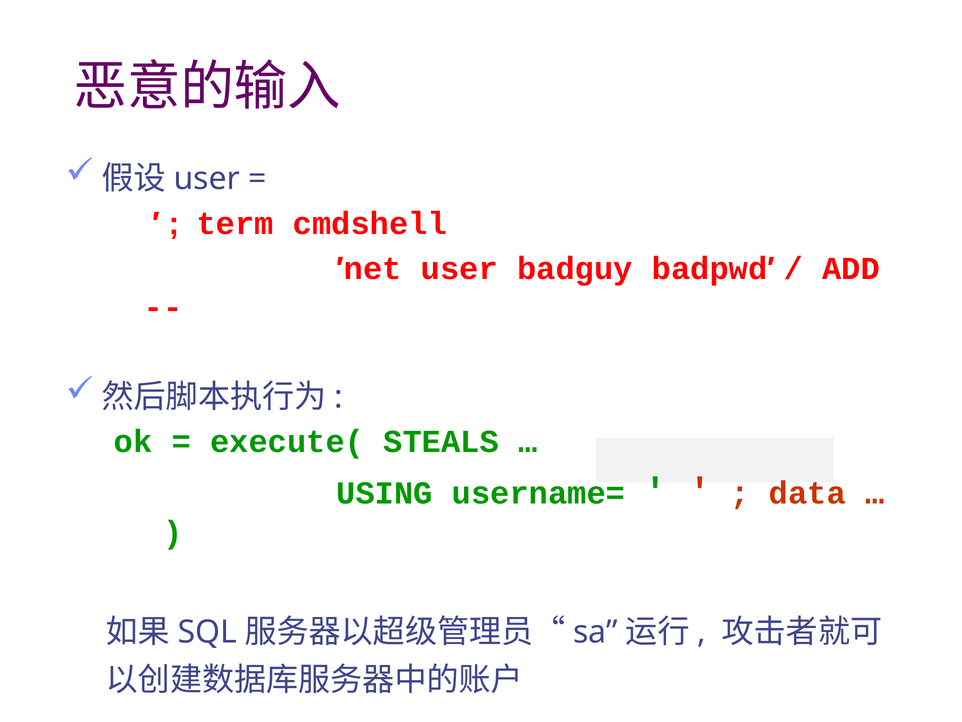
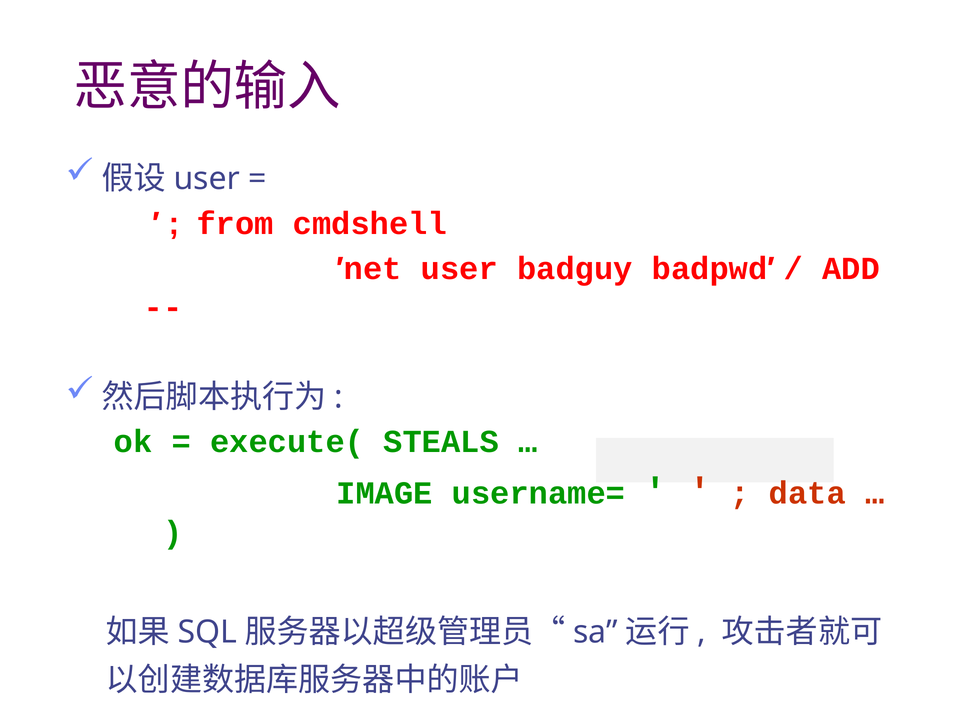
term: term -> from (235, 224)
USING: USING -> IMAGE (384, 493)
